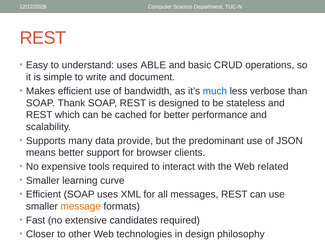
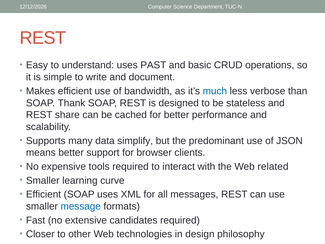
ABLE: ABLE -> PAST (153, 65)
which: which -> share (67, 115)
provide: provide -> simplify (135, 141)
message colour: orange -> blue (81, 206)
